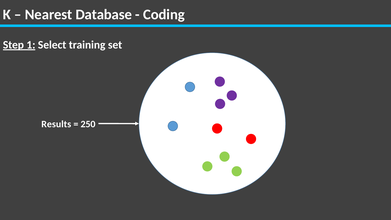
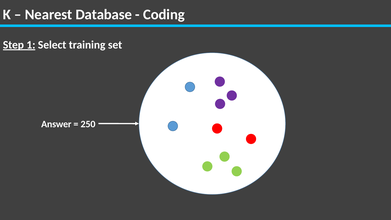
Results: Results -> Answer (56, 124)
